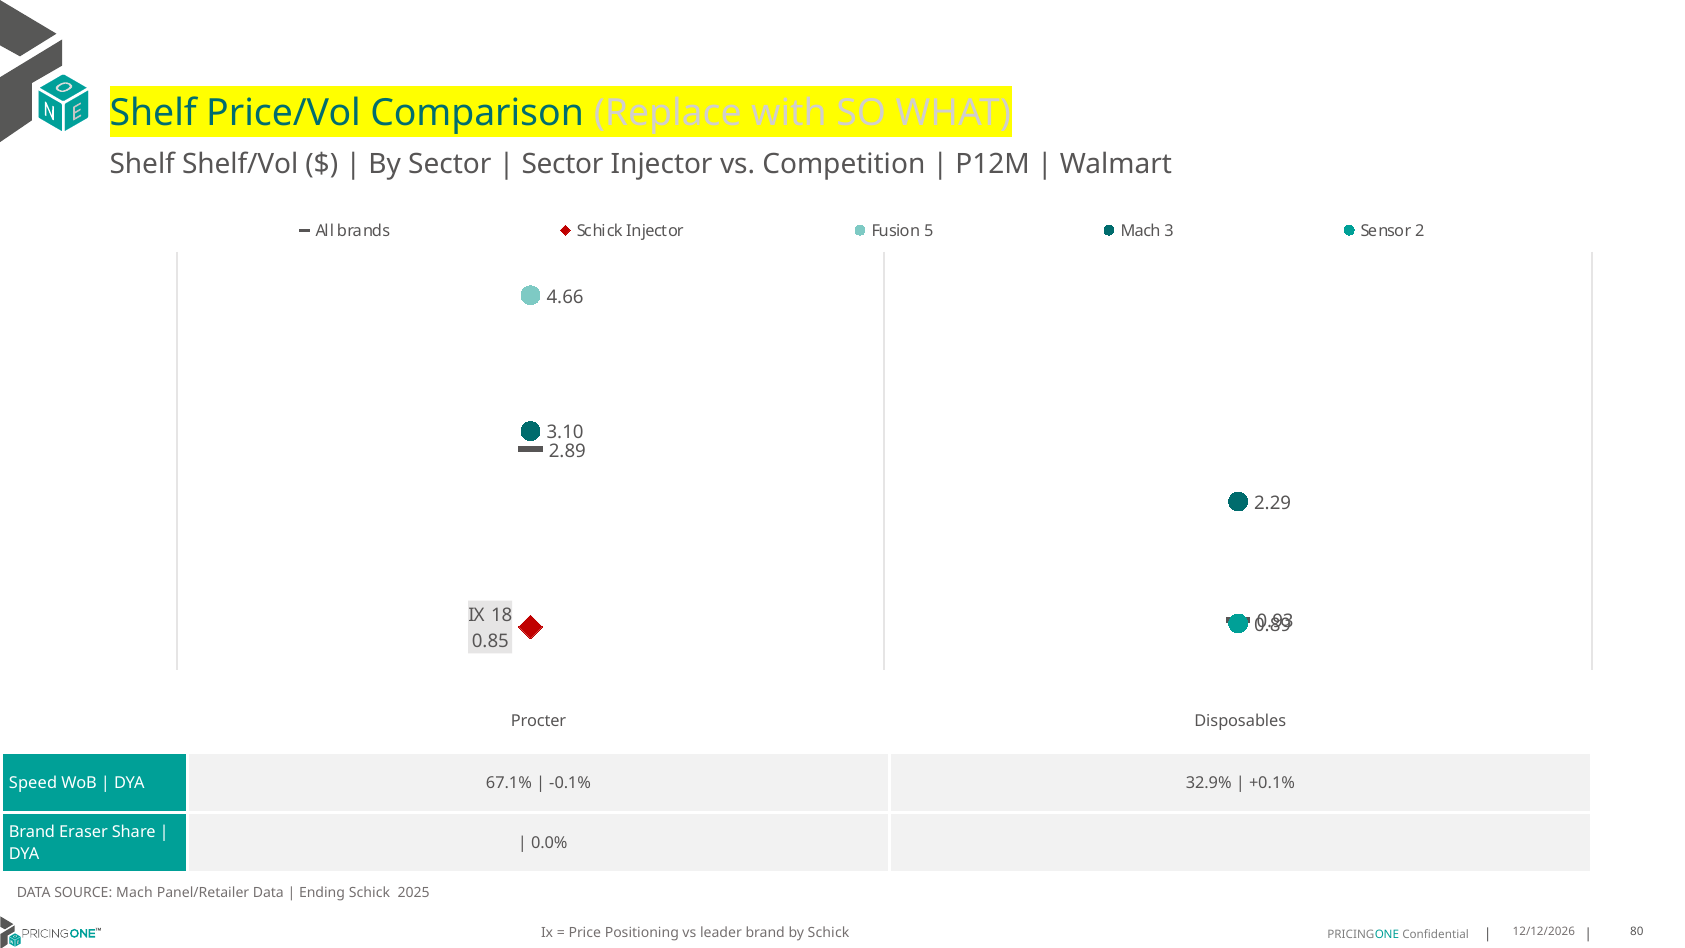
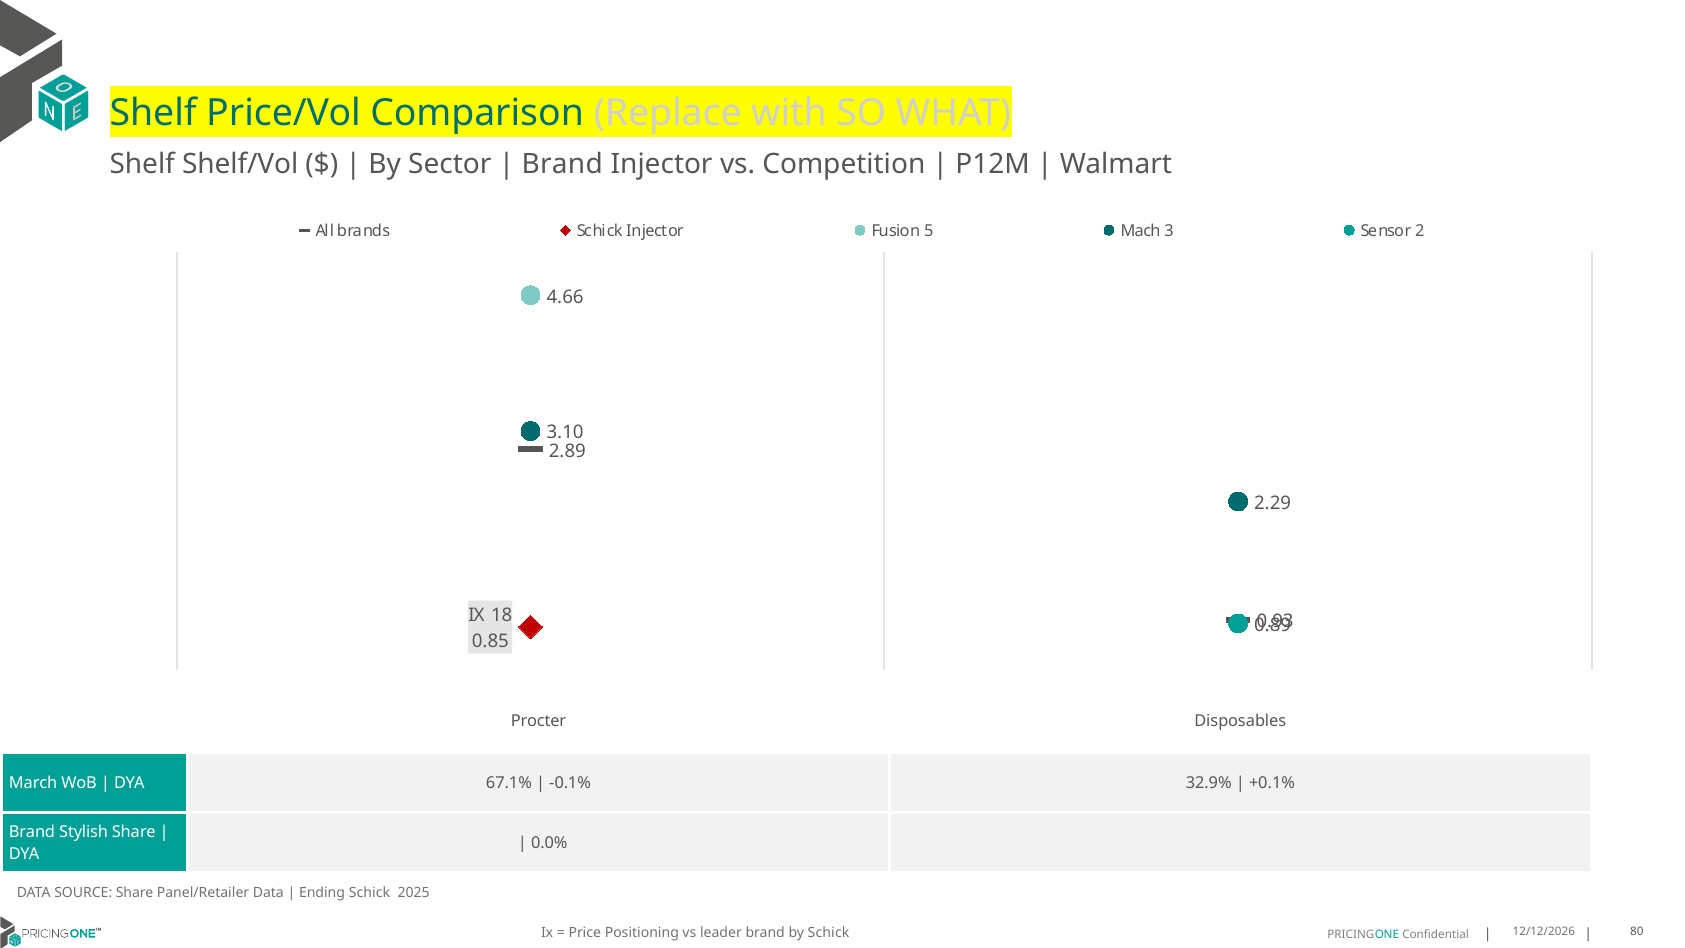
Sector: Sector -> Brand (562, 164)
Speed: Speed -> March (33, 783)
Eraser: Eraser -> Stylish (84, 832)
SOURCE Mach: Mach -> Share (135, 893)
